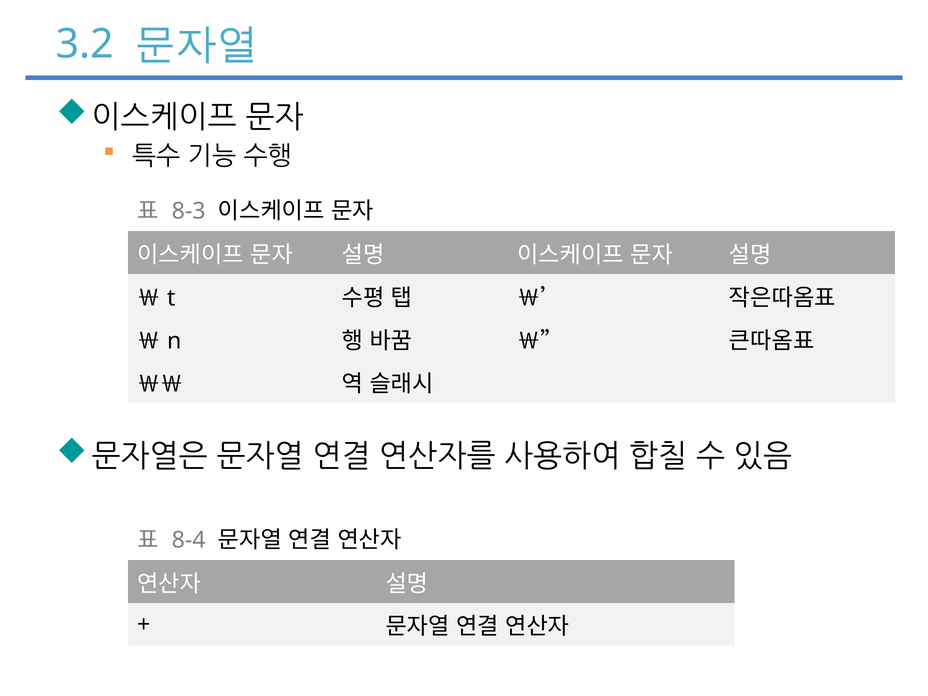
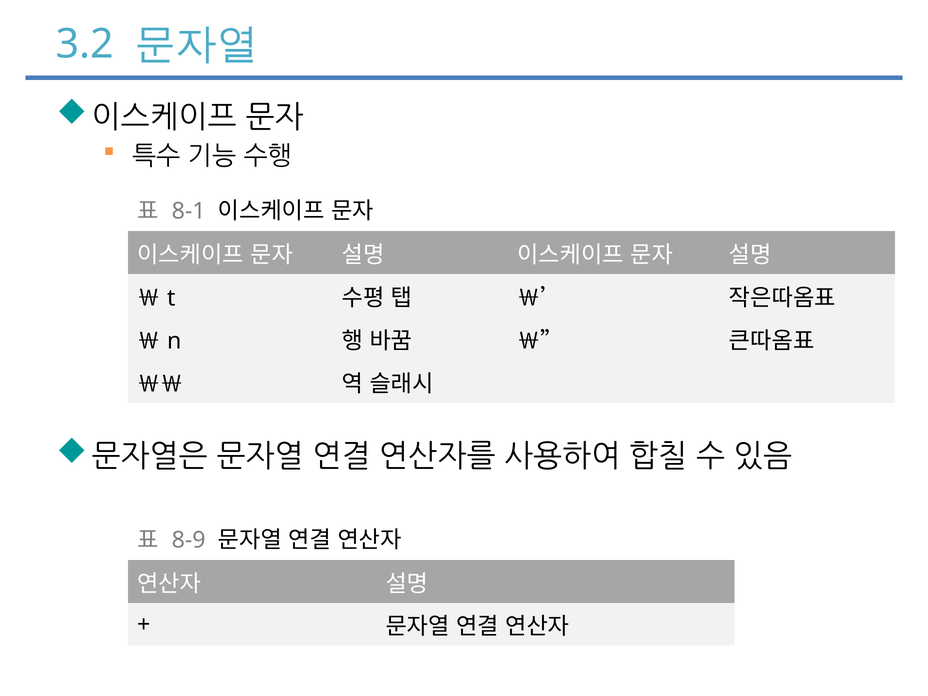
8-3: 8-3 -> 8-1 (189, 211)
8-4: 8-4 -> 8-9 (189, 540)
